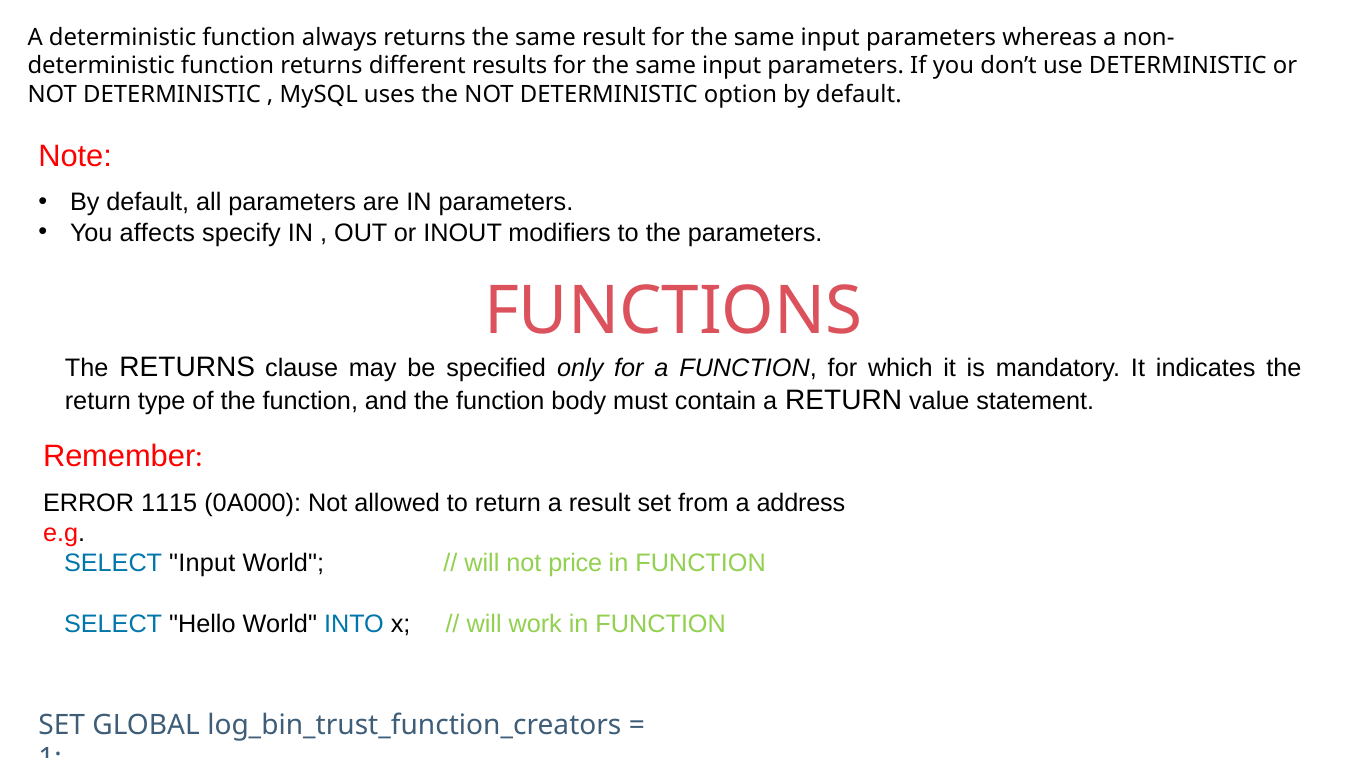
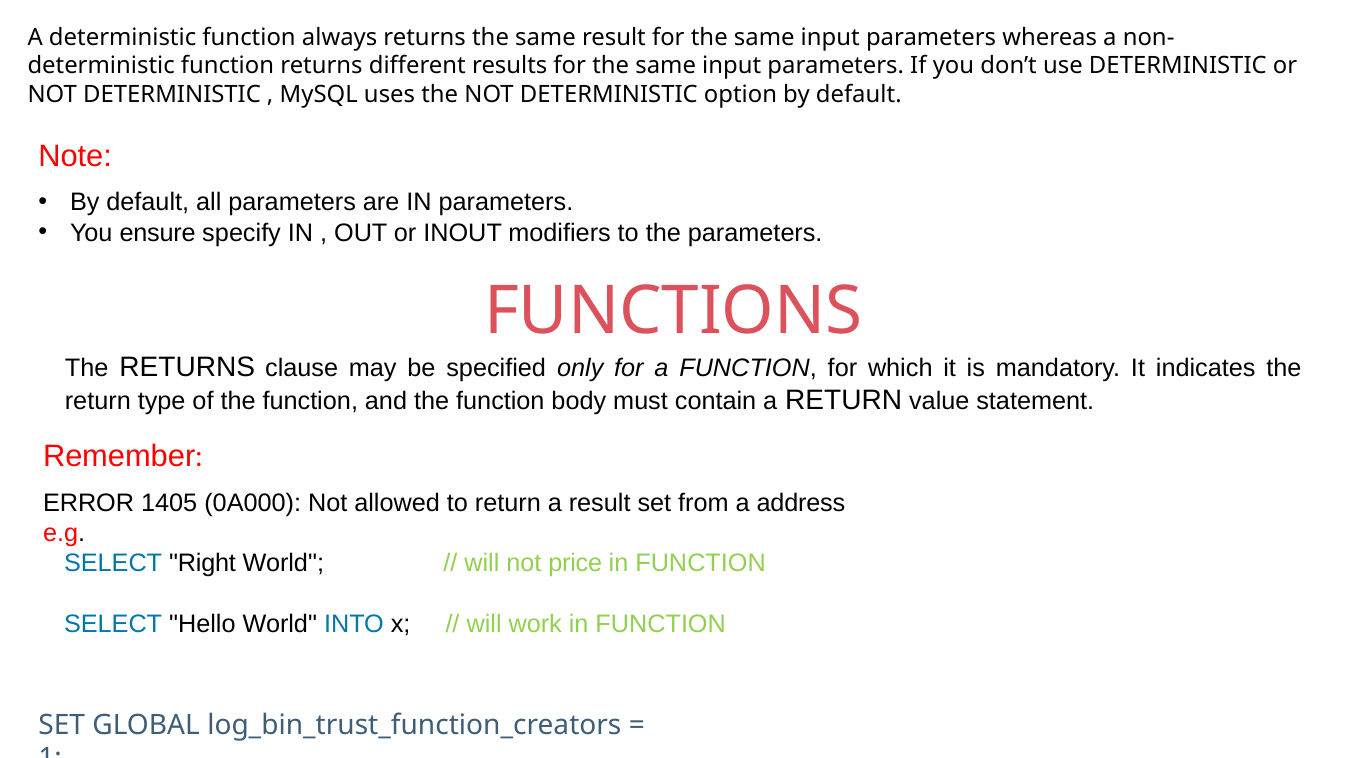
affects: affects -> ensure (158, 233)
1115: 1115 -> 1405 (169, 503)
SELECT Input: Input -> Right (203, 563)
